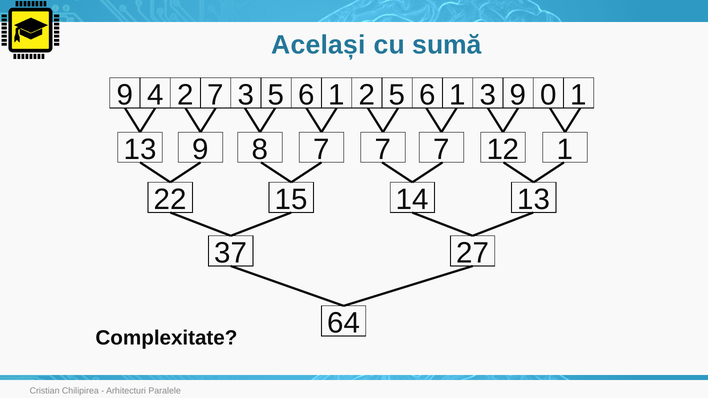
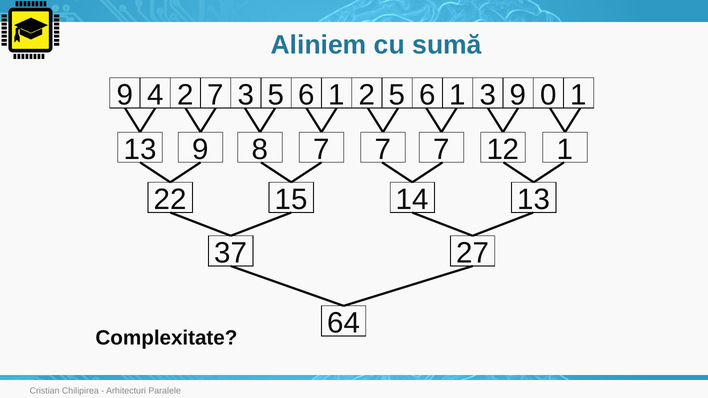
Același: Același -> Aliniem (319, 45)
